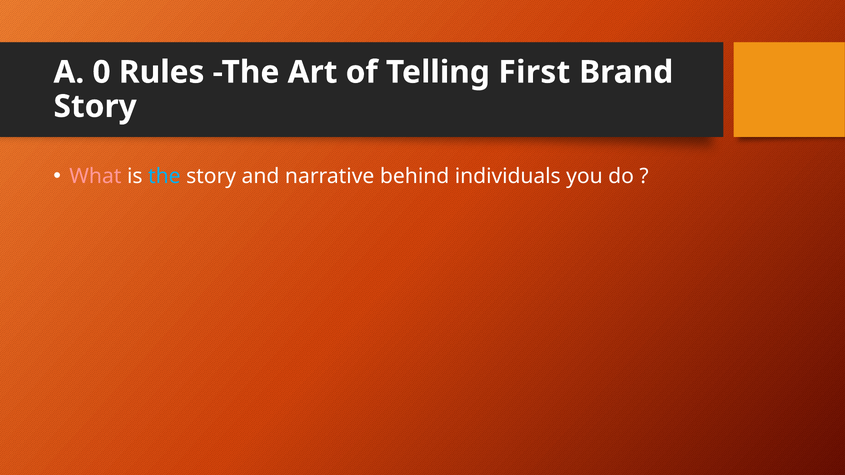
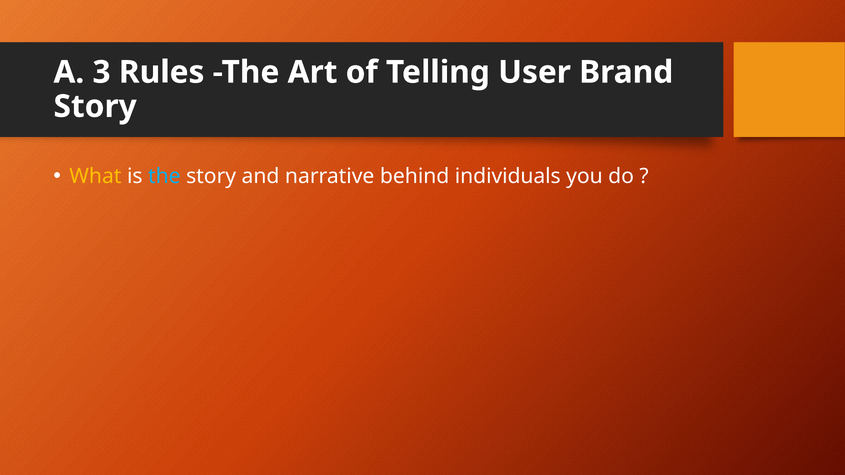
0: 0 -> 3 (102, 72)
First: First -> User (535, 72)
What colour: pink -> yellow (95, 176)
